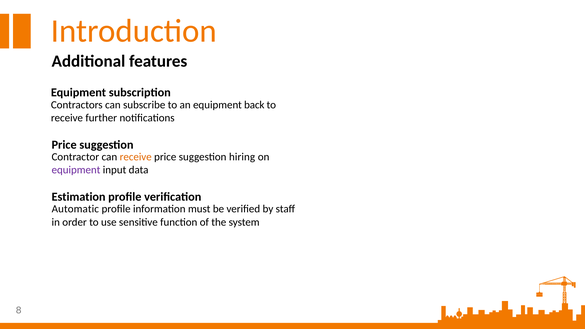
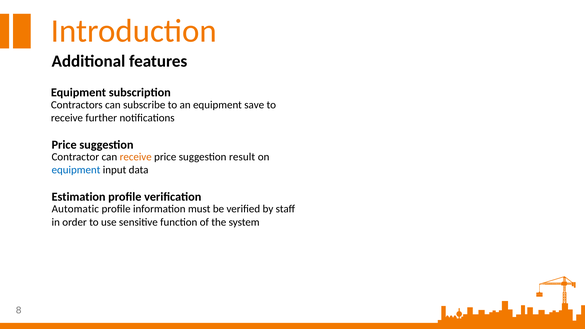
back: back -> save (254, 105)
hiring: hiring -> result (242, 157)
equipment colour: purple -> blue (76, 170)
